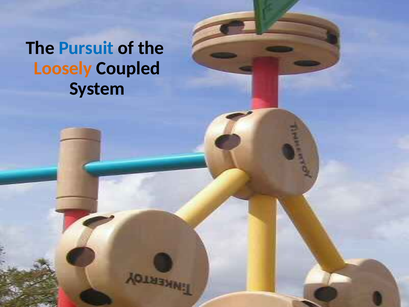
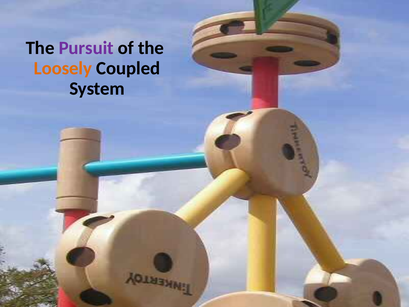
Pursuit colour: blue -> purple (86, 48)
